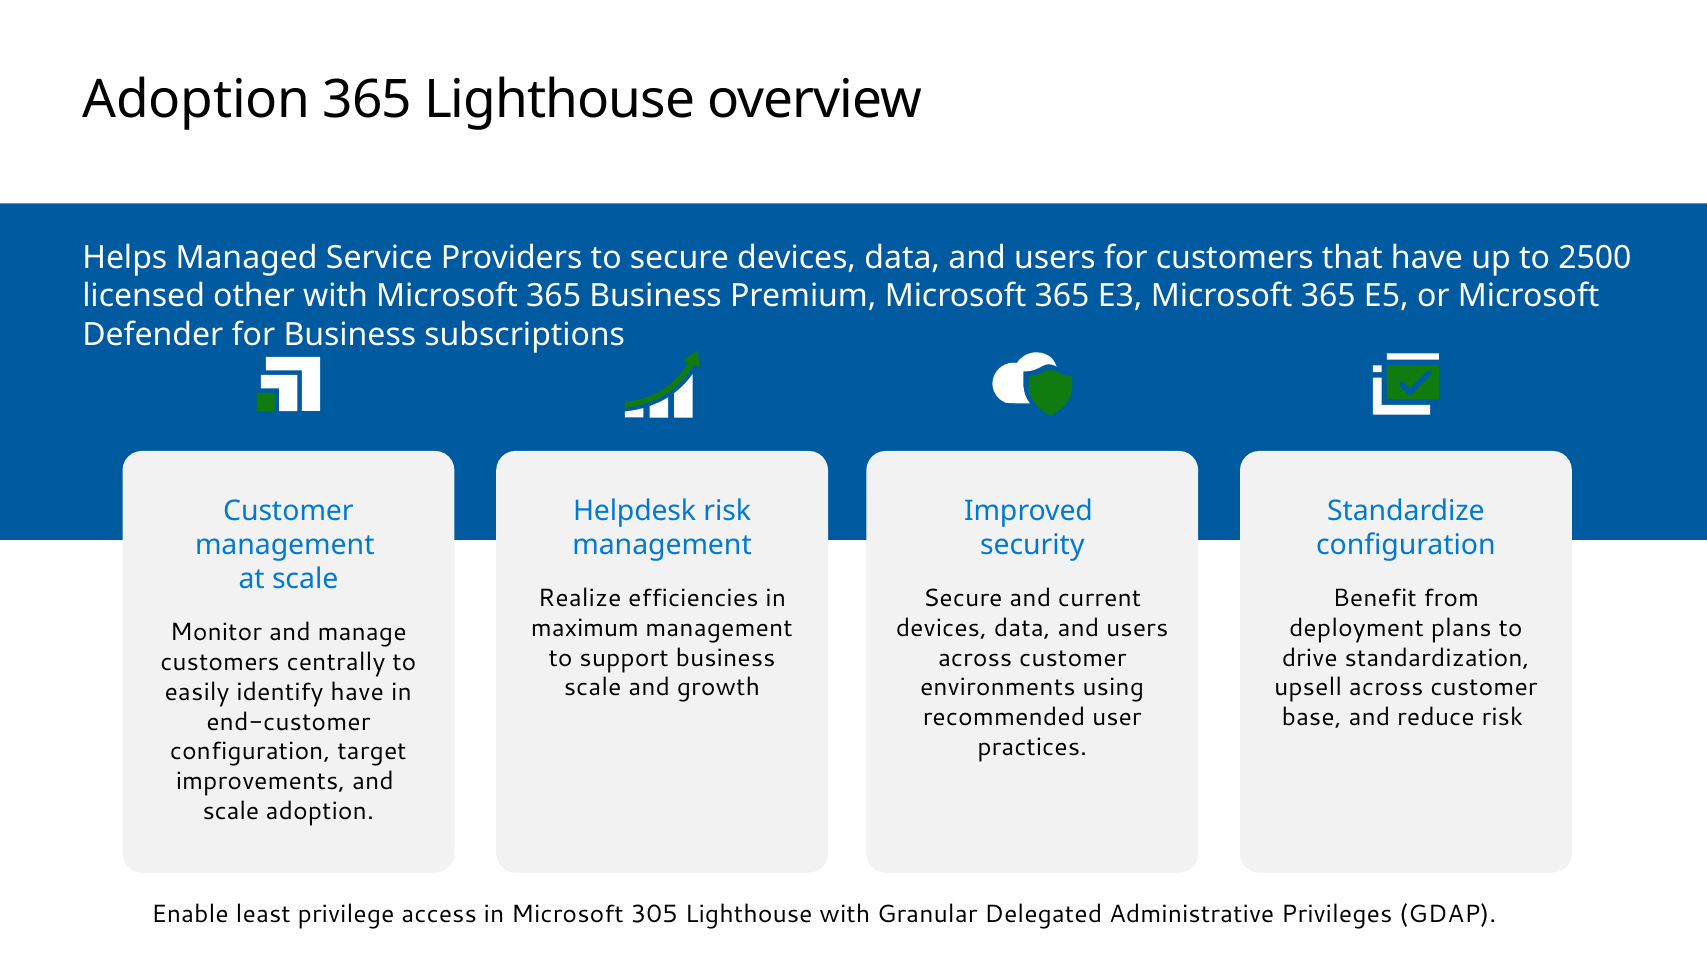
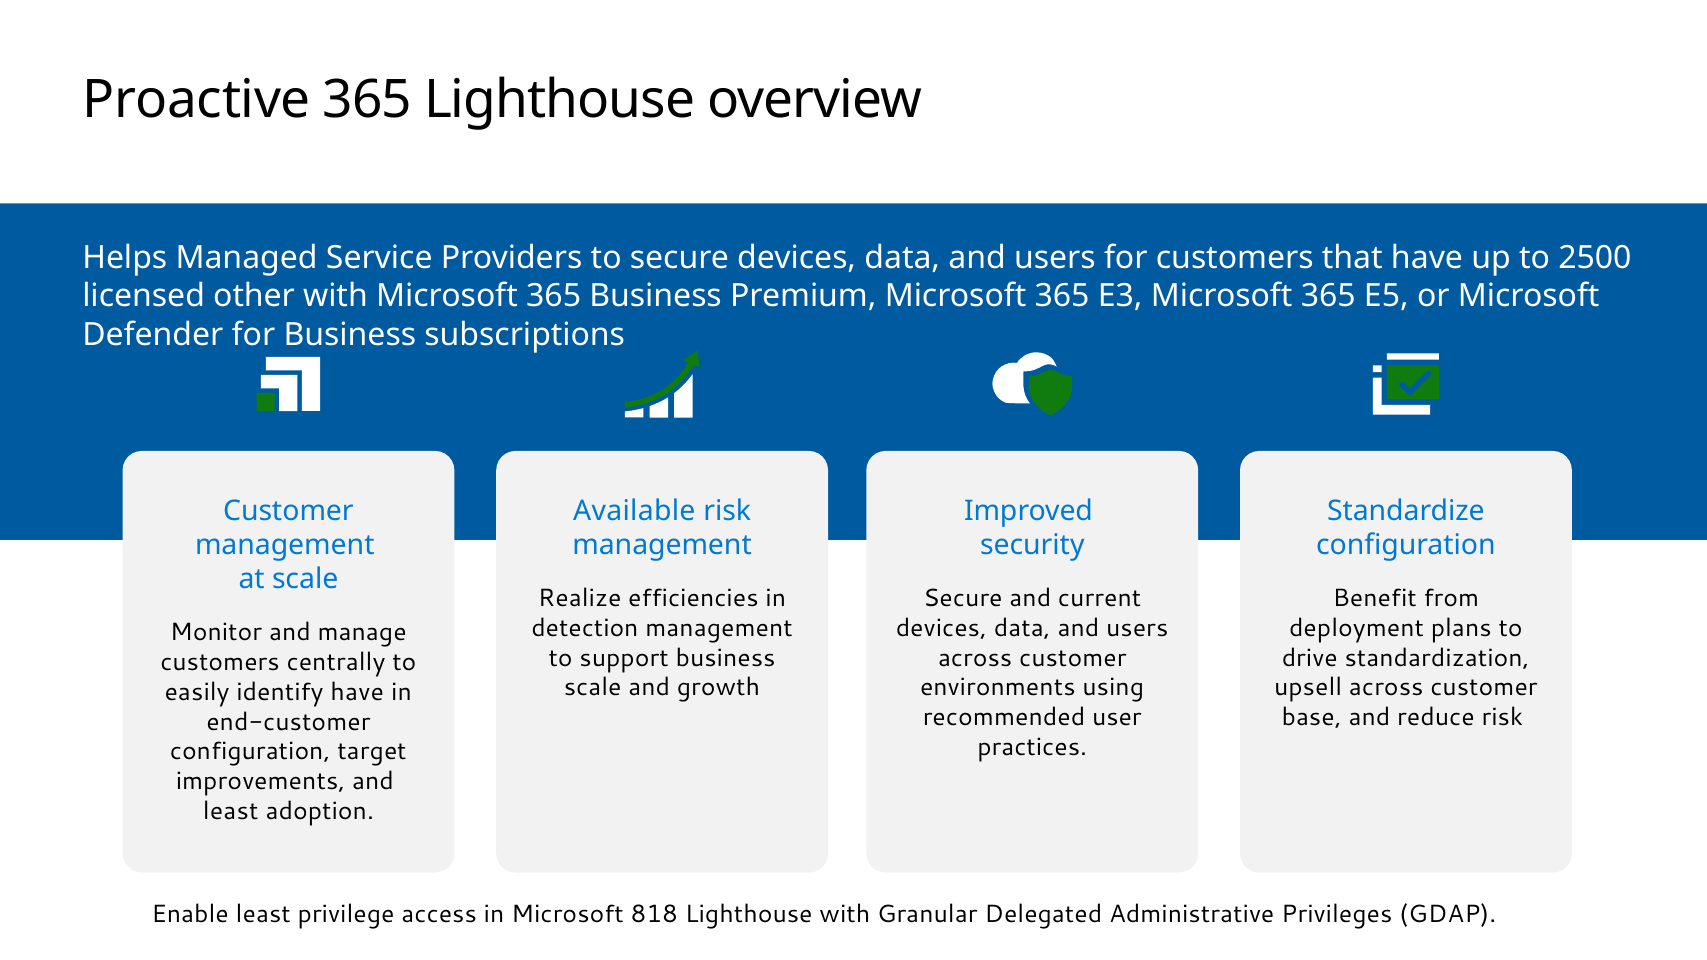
Adoption: Adoption -> Proactive (197, 100)
Helpdesk: Helpdesk -> Available (634, 511)
maximum: maximum -> detection (585, 628)
scale: scale -> least (231, 812)
305: 305 -> 818 (654, 914)
